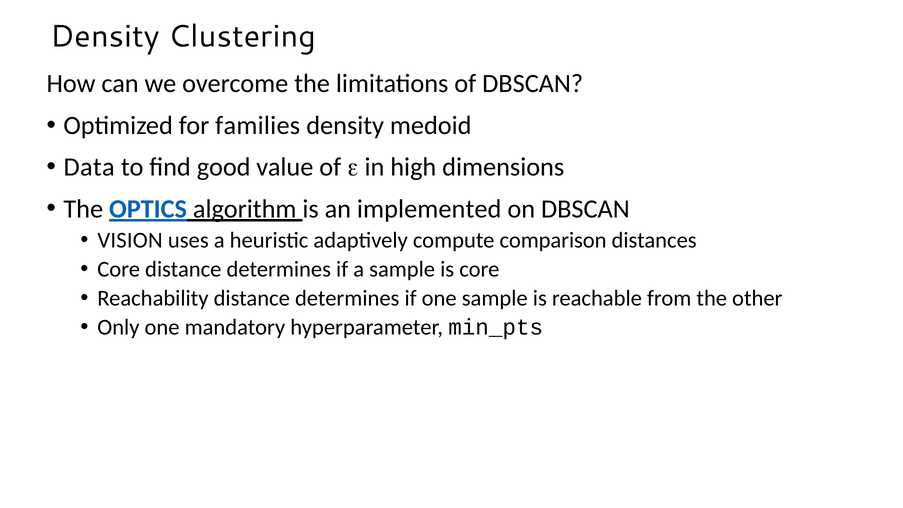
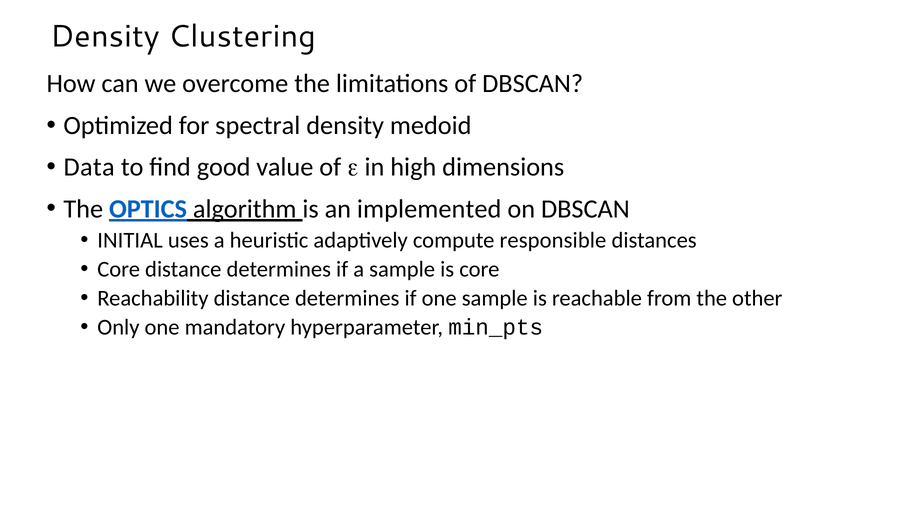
families: families -> spectral (258, 125)
VISION: VISION -> INITIAL (130, 240)
comparison: comparison -> responsible (553, 240)
